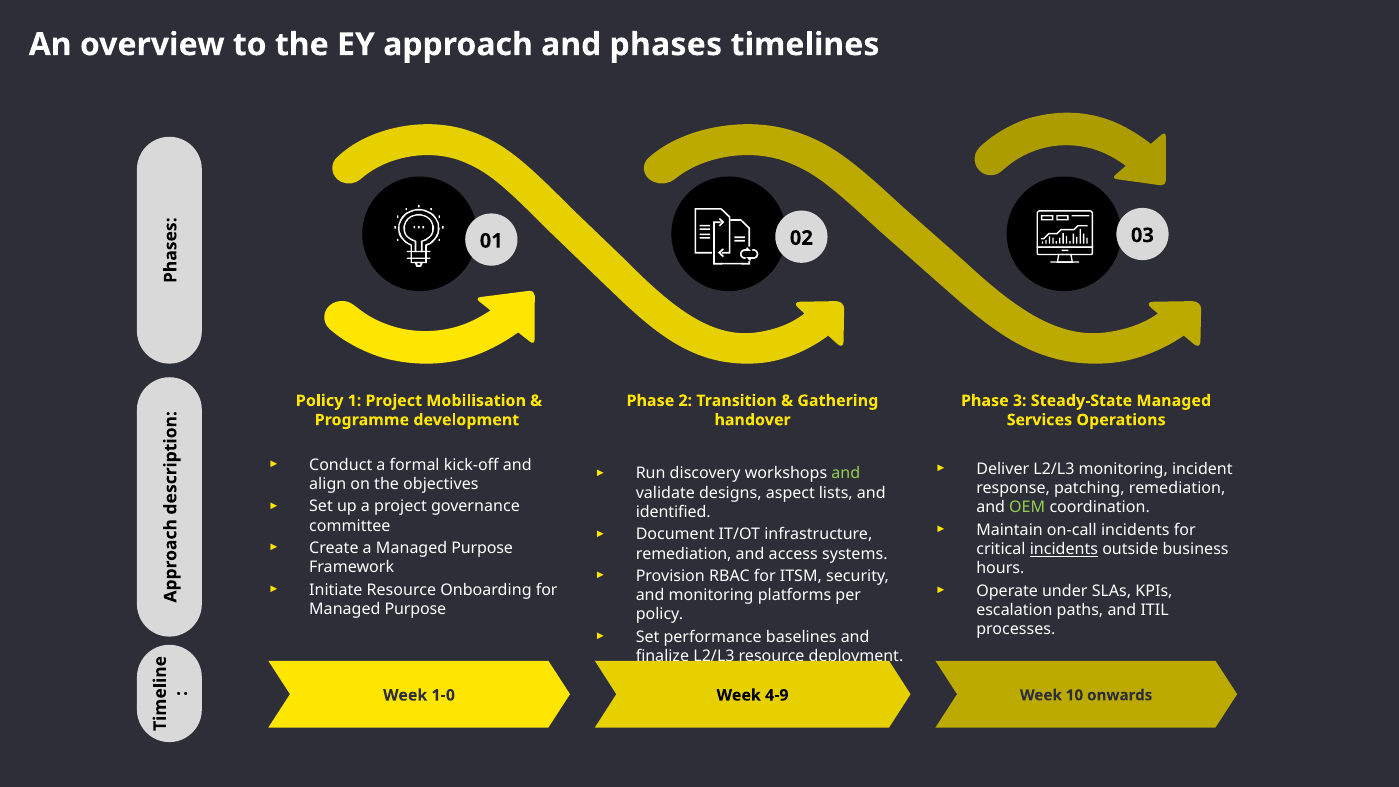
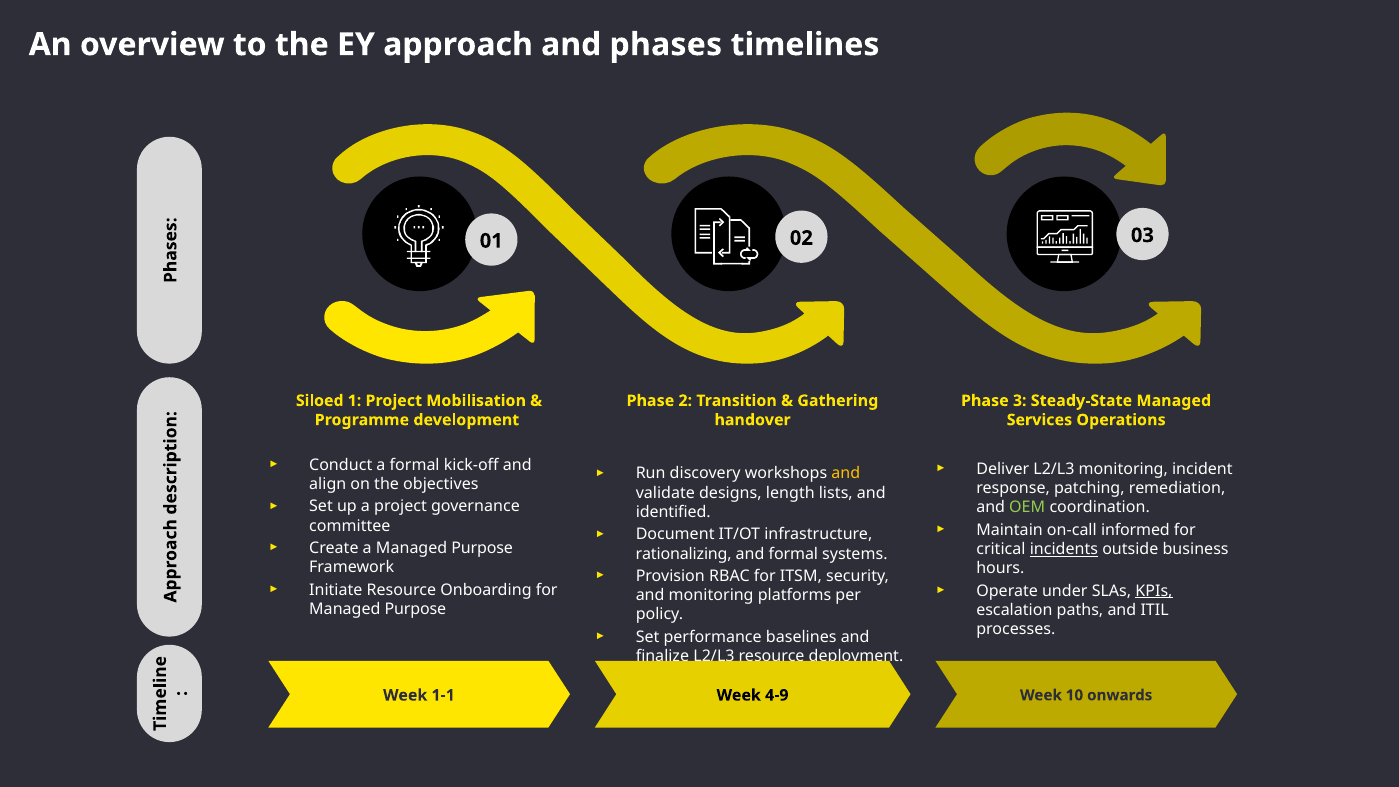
Policy: Policy -> Siloed (320, 401)
and colour: light green -> yellow (846, 474)
aspect: aspect -> length (790, 493)
on-call incidents: incidents -> informed (1135, 530)
remediation: remediation -> rationalizing (684, 554)
and access: access -> formal (793, 554)
KPIs underline: none -> present (1154, 591)
1-0: 1-0 -> 1-1 (443, 695)
